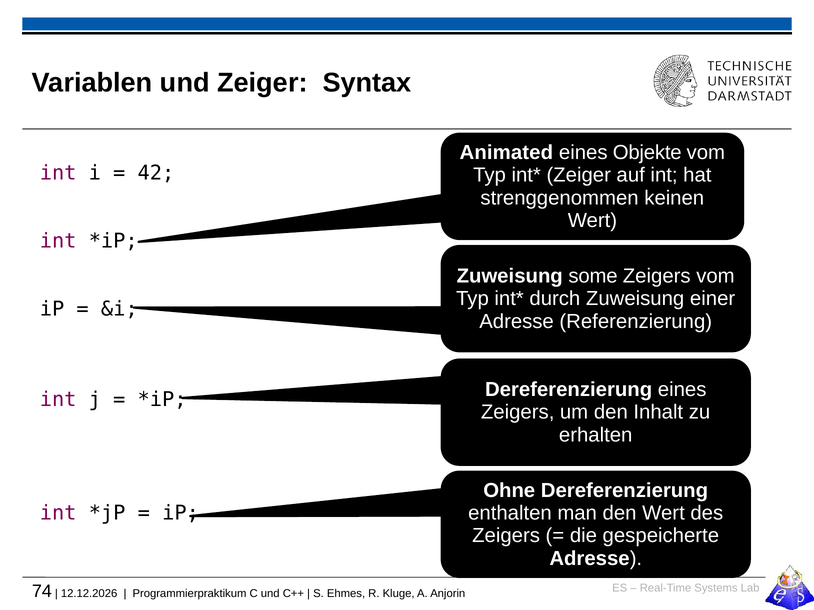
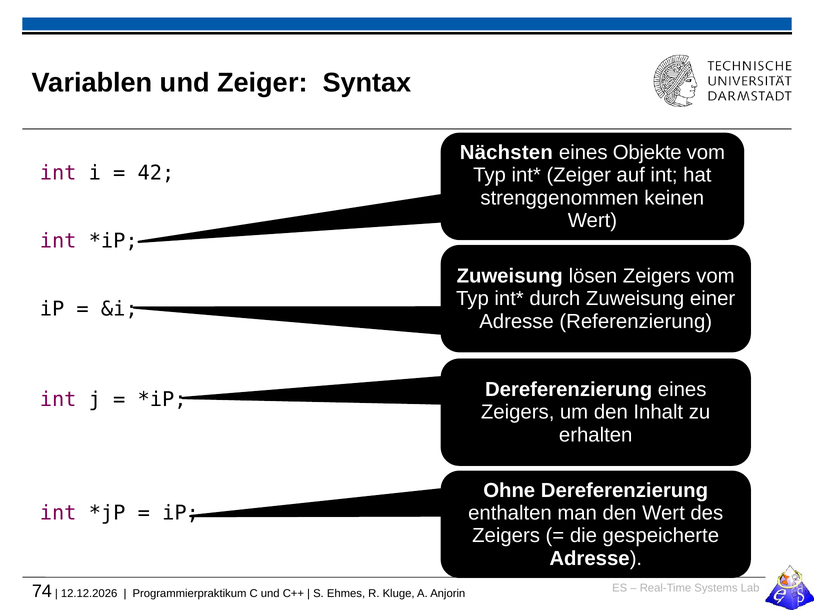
Animated: Animated -> Nächsten (506, 153)
some: some -> lösen (593, 276)
